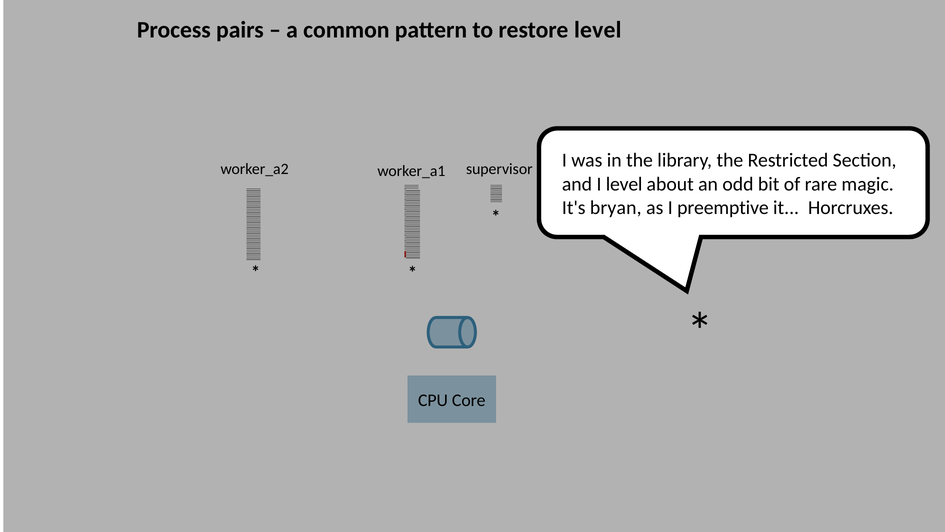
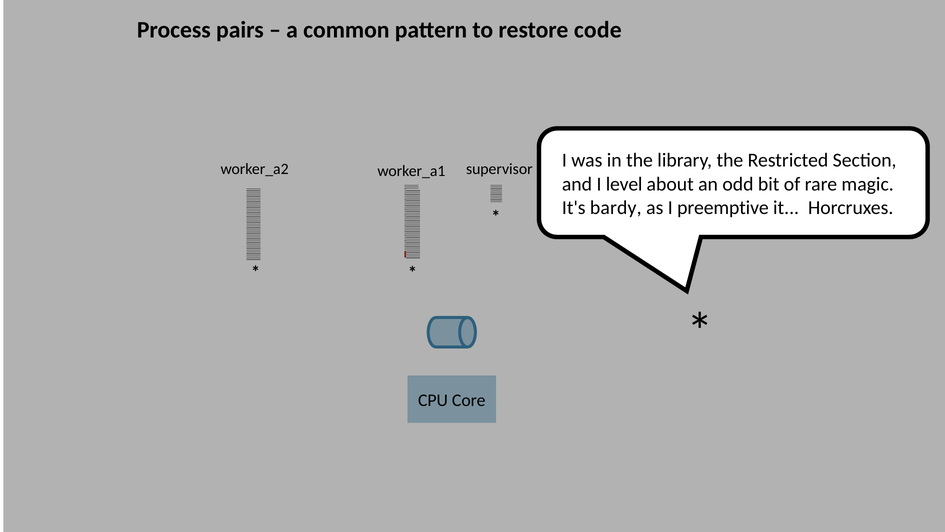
restore level: level -> code (598, 30)
bryan: bryan -> bardy (616, 208)
